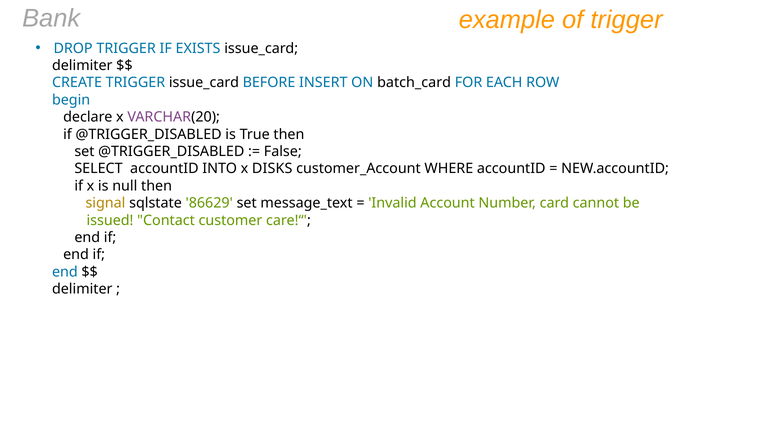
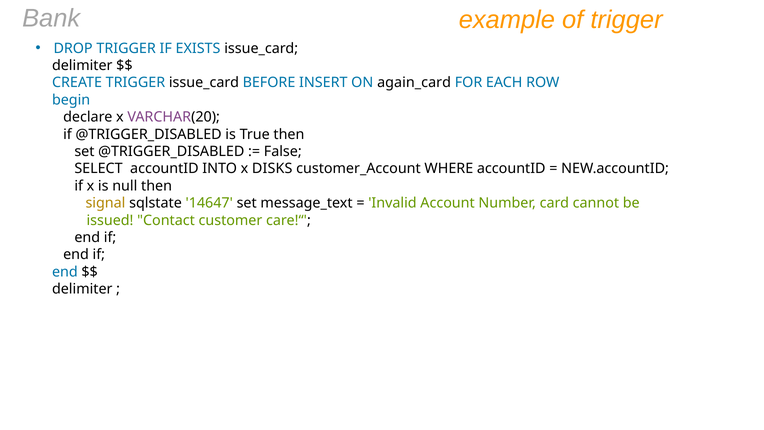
batch_card: batch_card -> again_card (414, 83)
86629: 86629 -> 14647 (209, 203)
